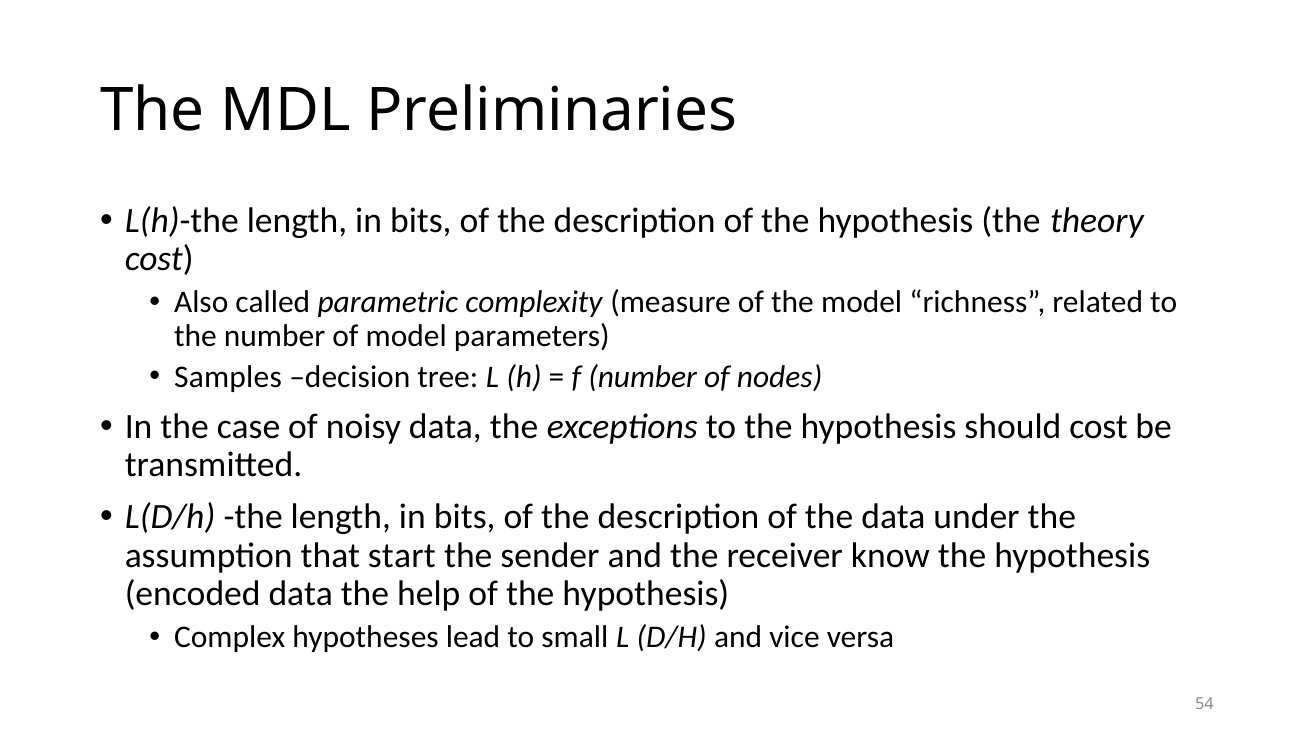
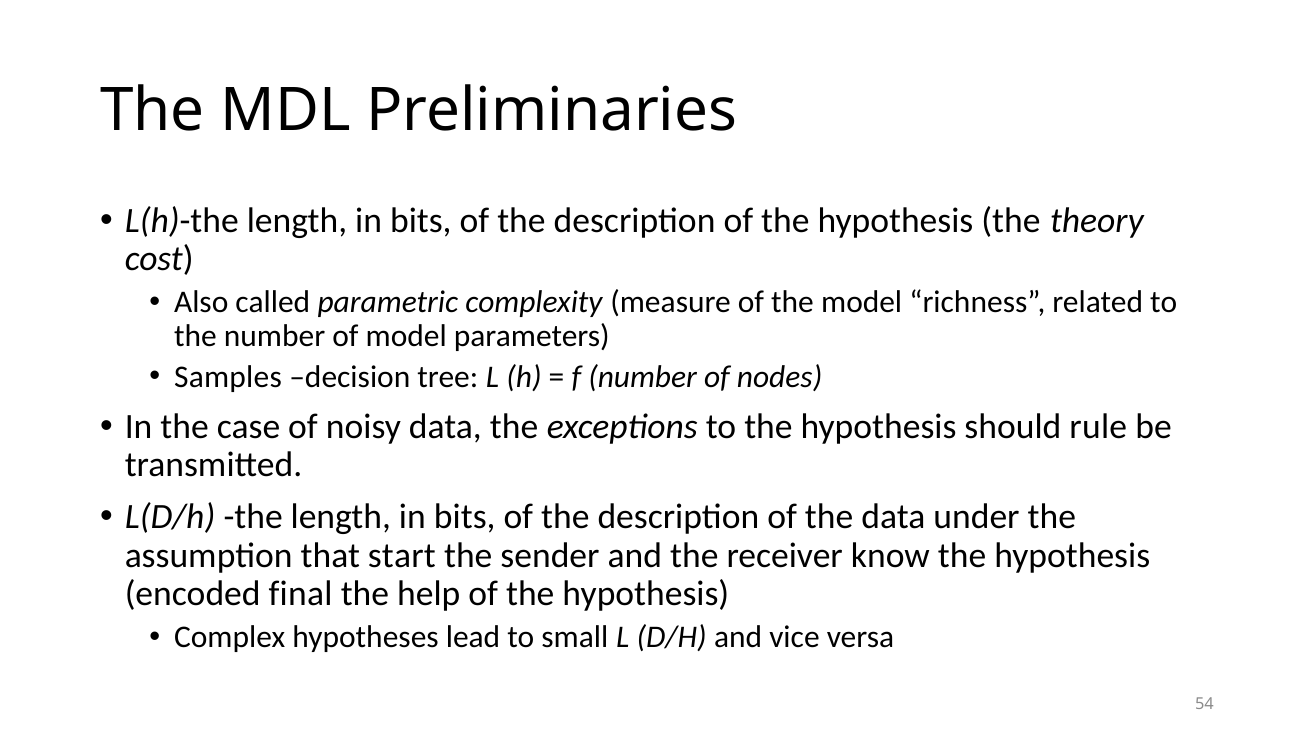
should cost: cost -> rule (1098, 427)
encoded data: data -> final (301, 594)
